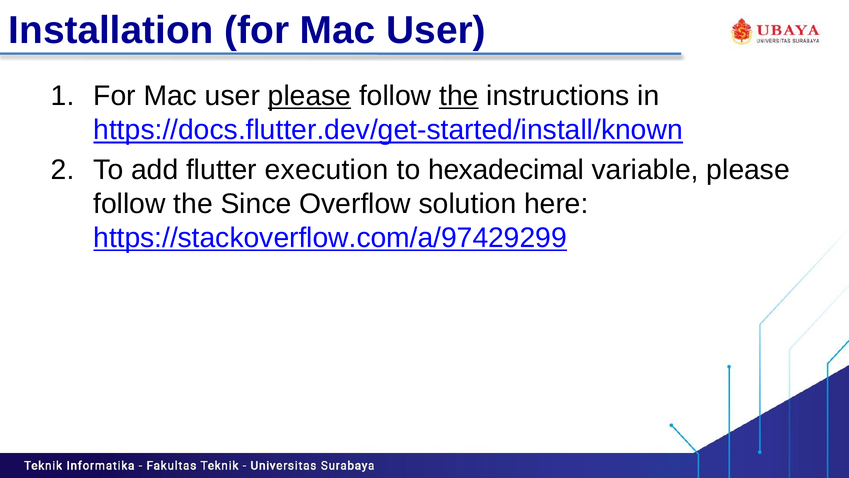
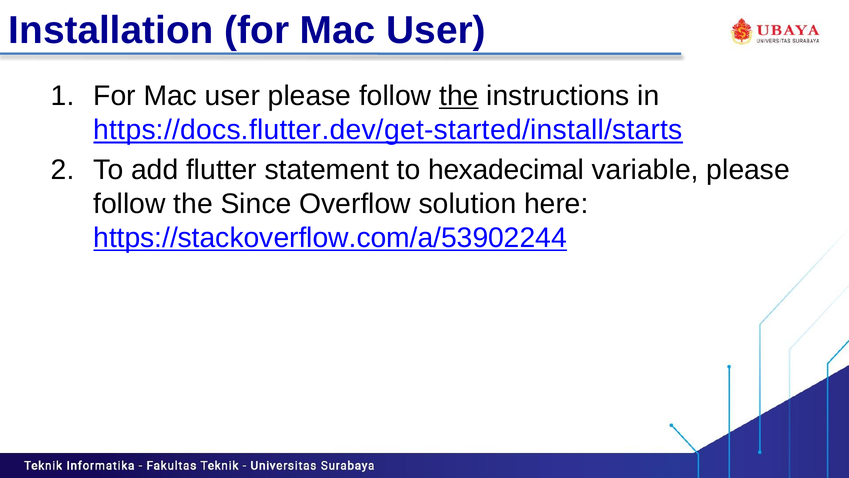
please underline: present -> none (309, 96)
https://docs.flutter.dev/get-started/install/known: https://docs.flutter.dev/get-started/install/known -> https://docs.flutter.dev/get-started/install/starts (388, 130)
execution: execution -> statement (327, 170)
https://stackoverflow.com/a/97429299: https://stackoverflow.com/a/97429299 -> https://stackoverflow.com/a/53902244 (330, 237)
